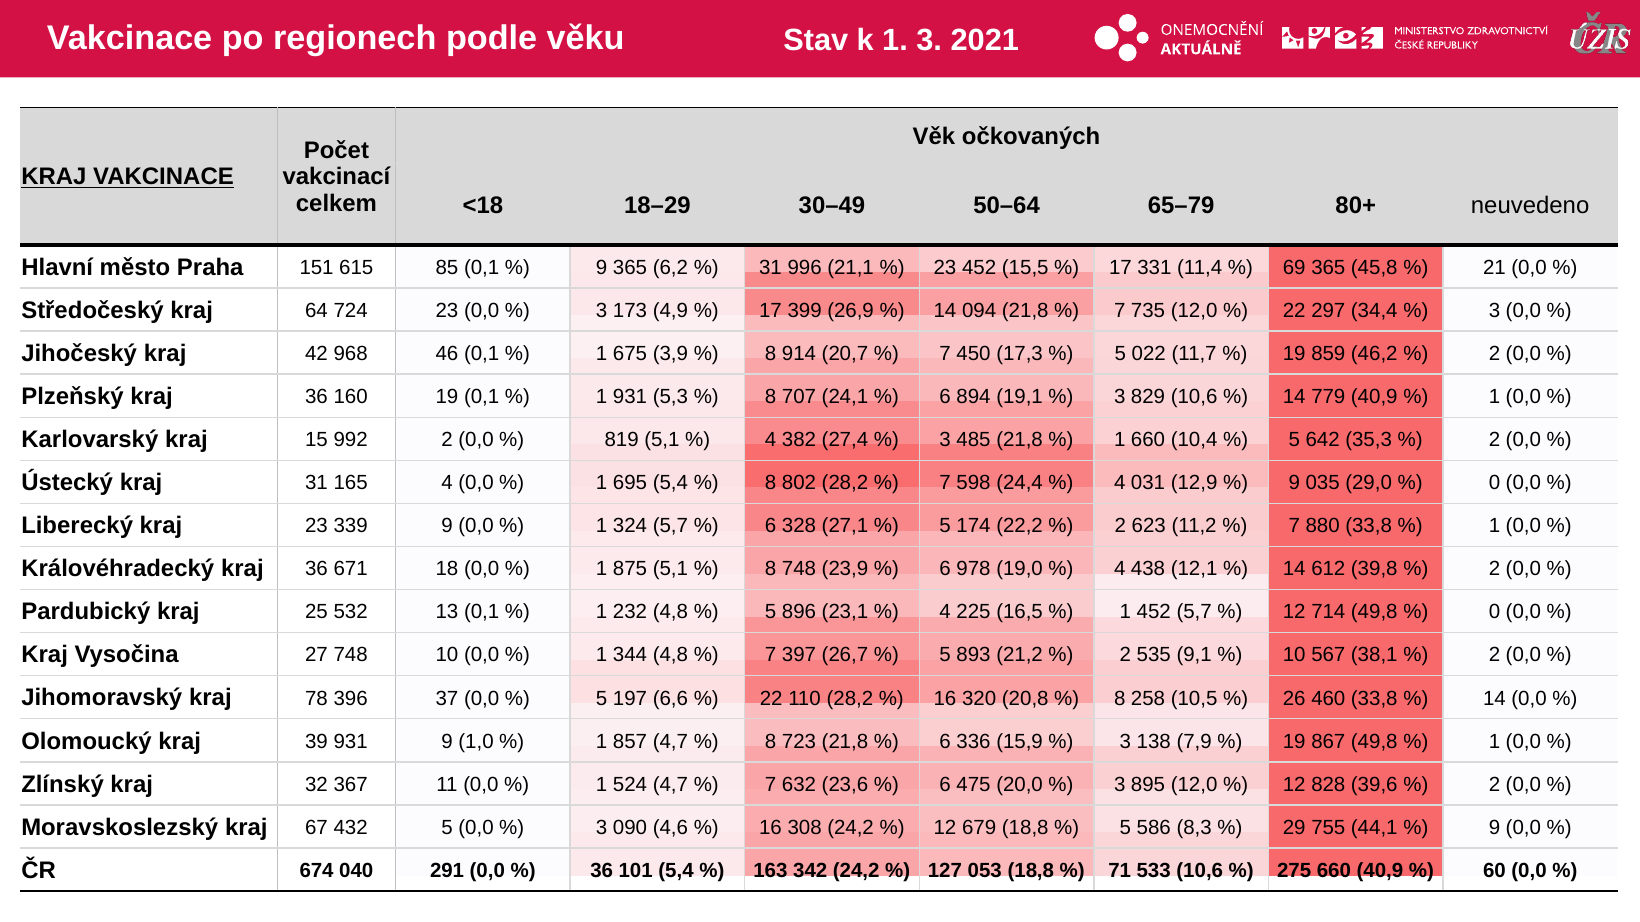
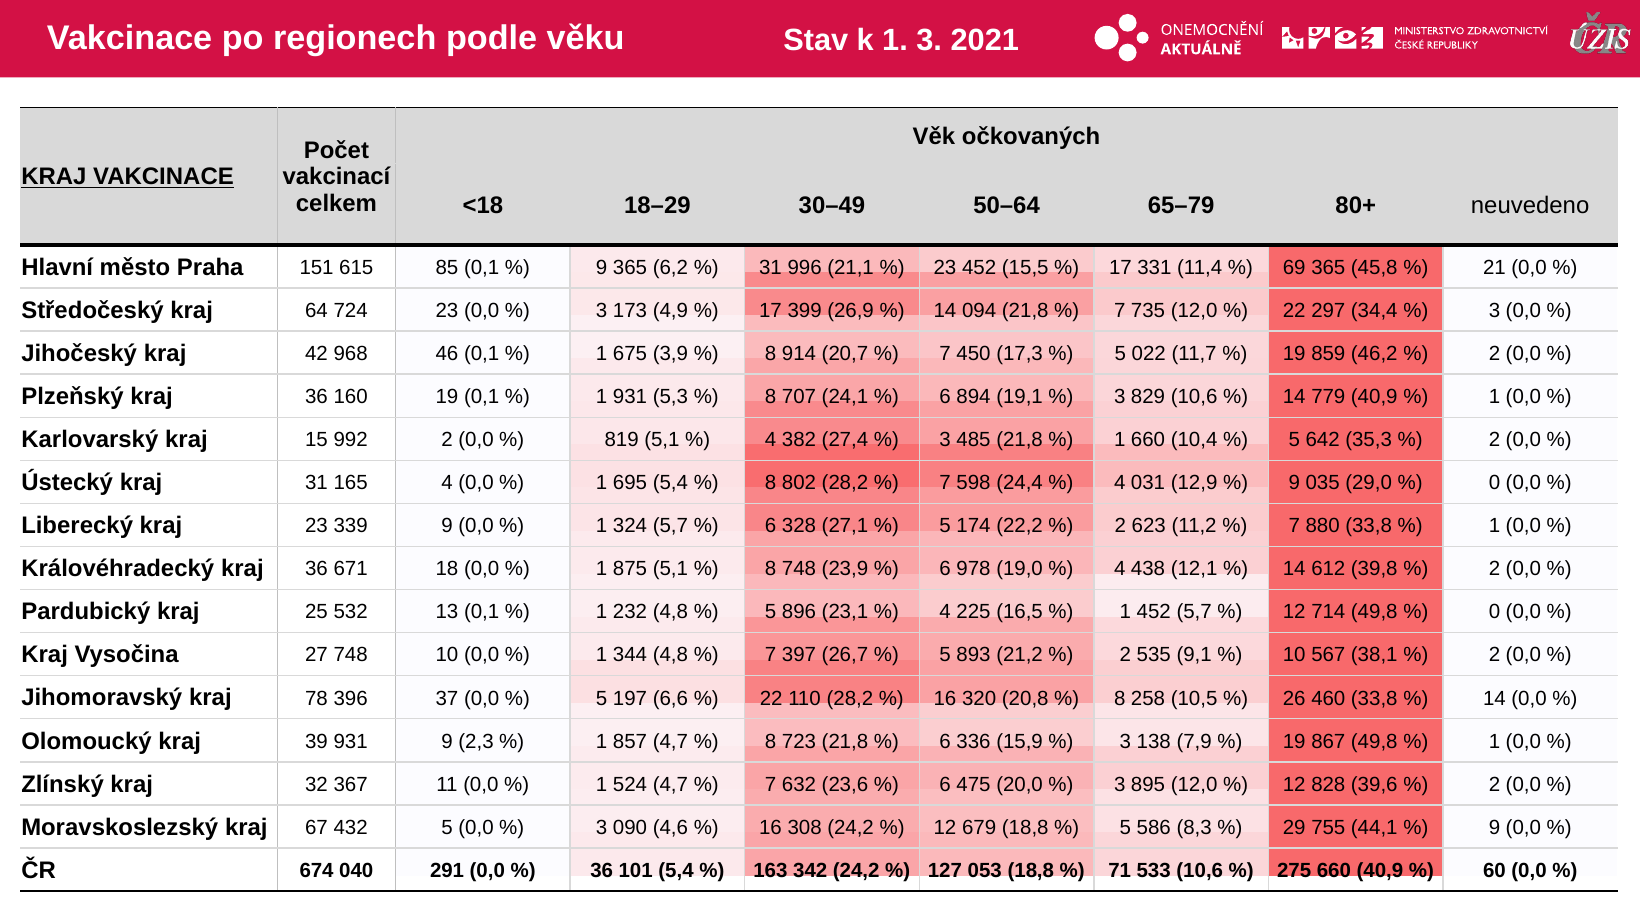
1,0: 1,0 -> 2,3 (476, 742)
